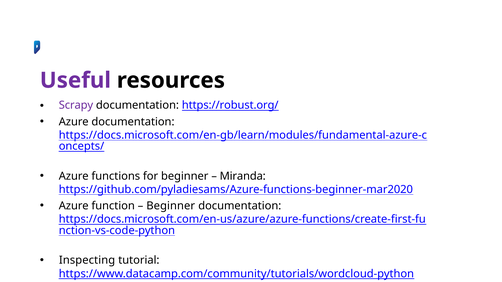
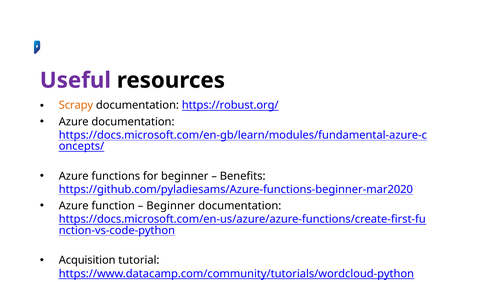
Scrapy colour: purple -> orange (76, 105)
Miranda: Miranda -> Benefits (243, 176)
Inspecting: Inspecting -> Acquisition (87, 261)
